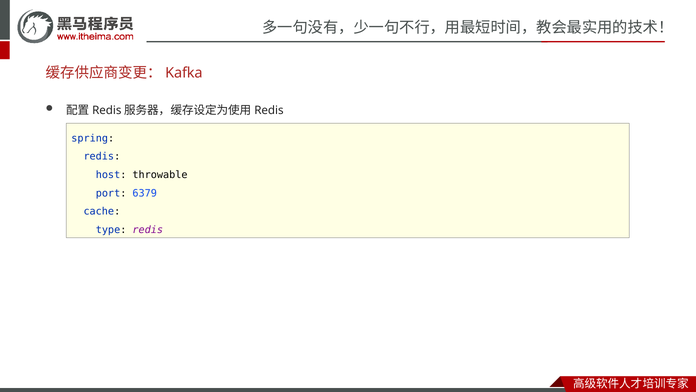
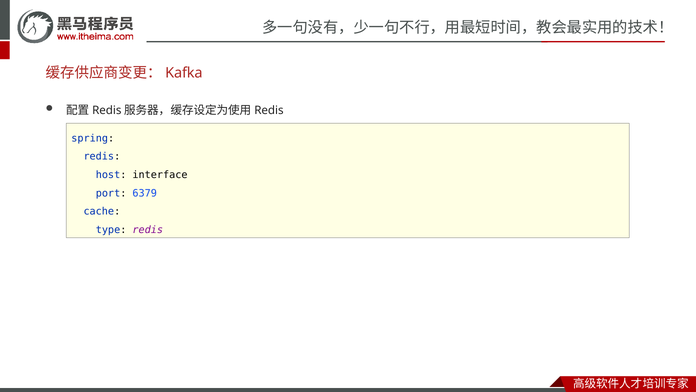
throwable: throwable -> interface (160, 175)
